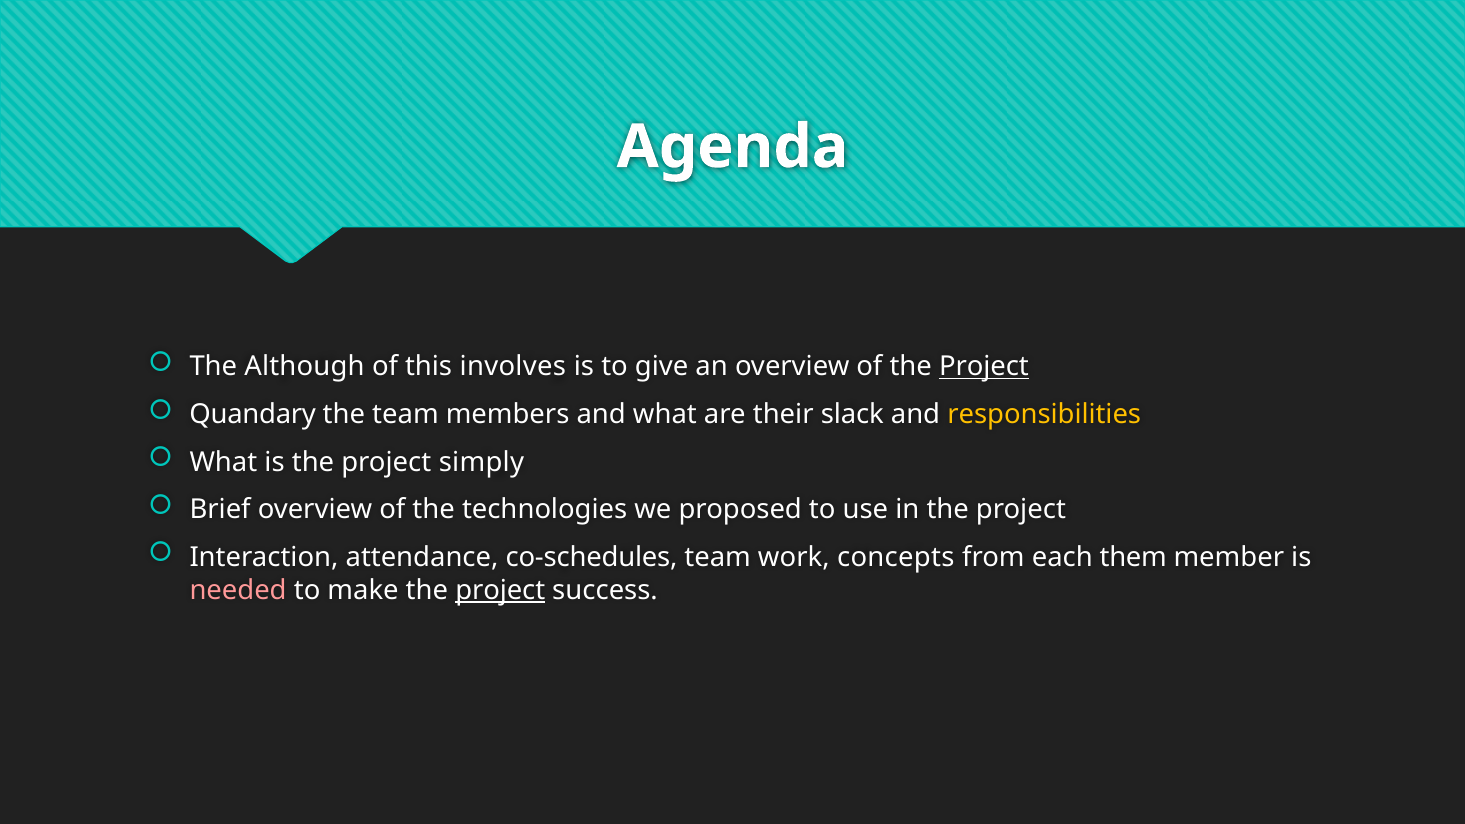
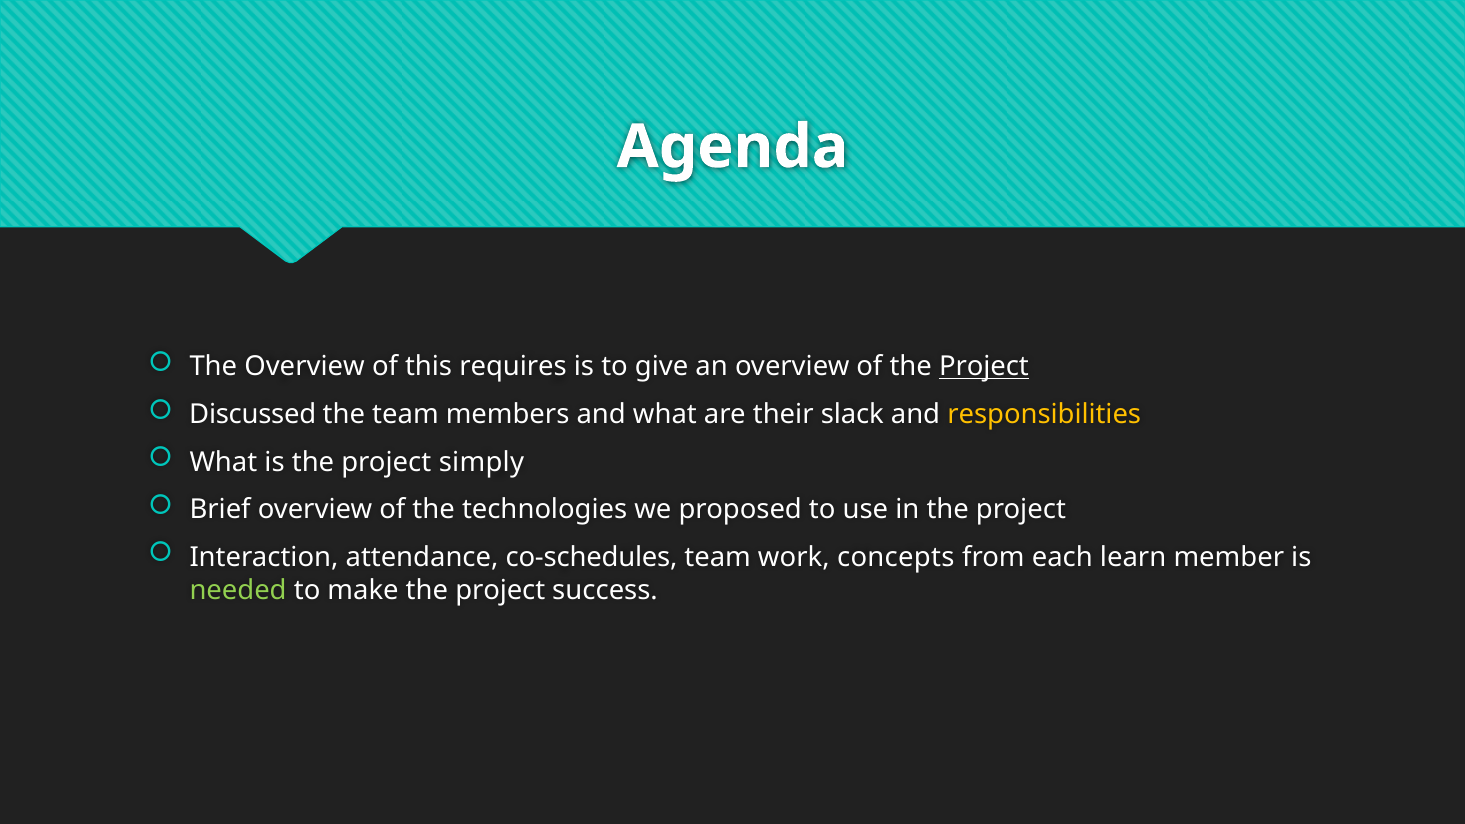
The Although: Although -> Overview (305, 367)
involves: involves -> requires (513, 367)
Quandary: Quandary -> Discussed (253, 415)
them: them -> learn (1133, 557)
needed colour: pink -> light green (238, 590)
project underline: present -> none (500, 590)
